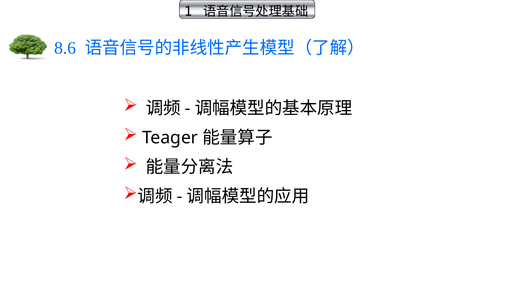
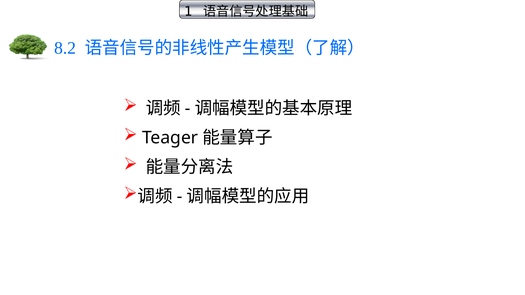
8.6: 8.6 -> 8.2 (65, 48)
